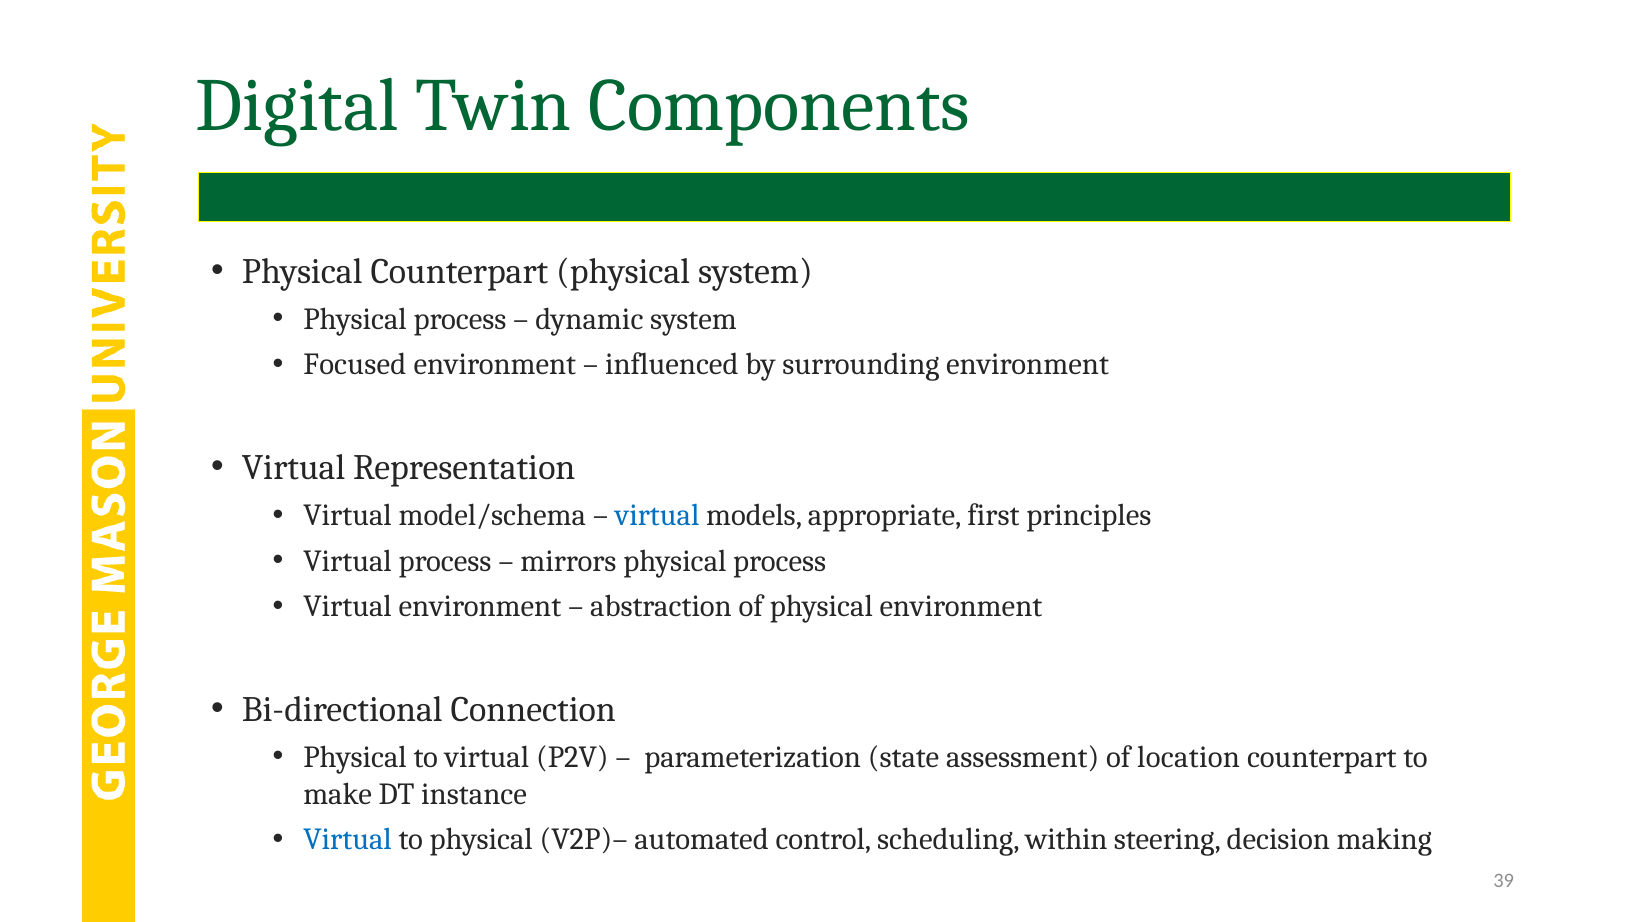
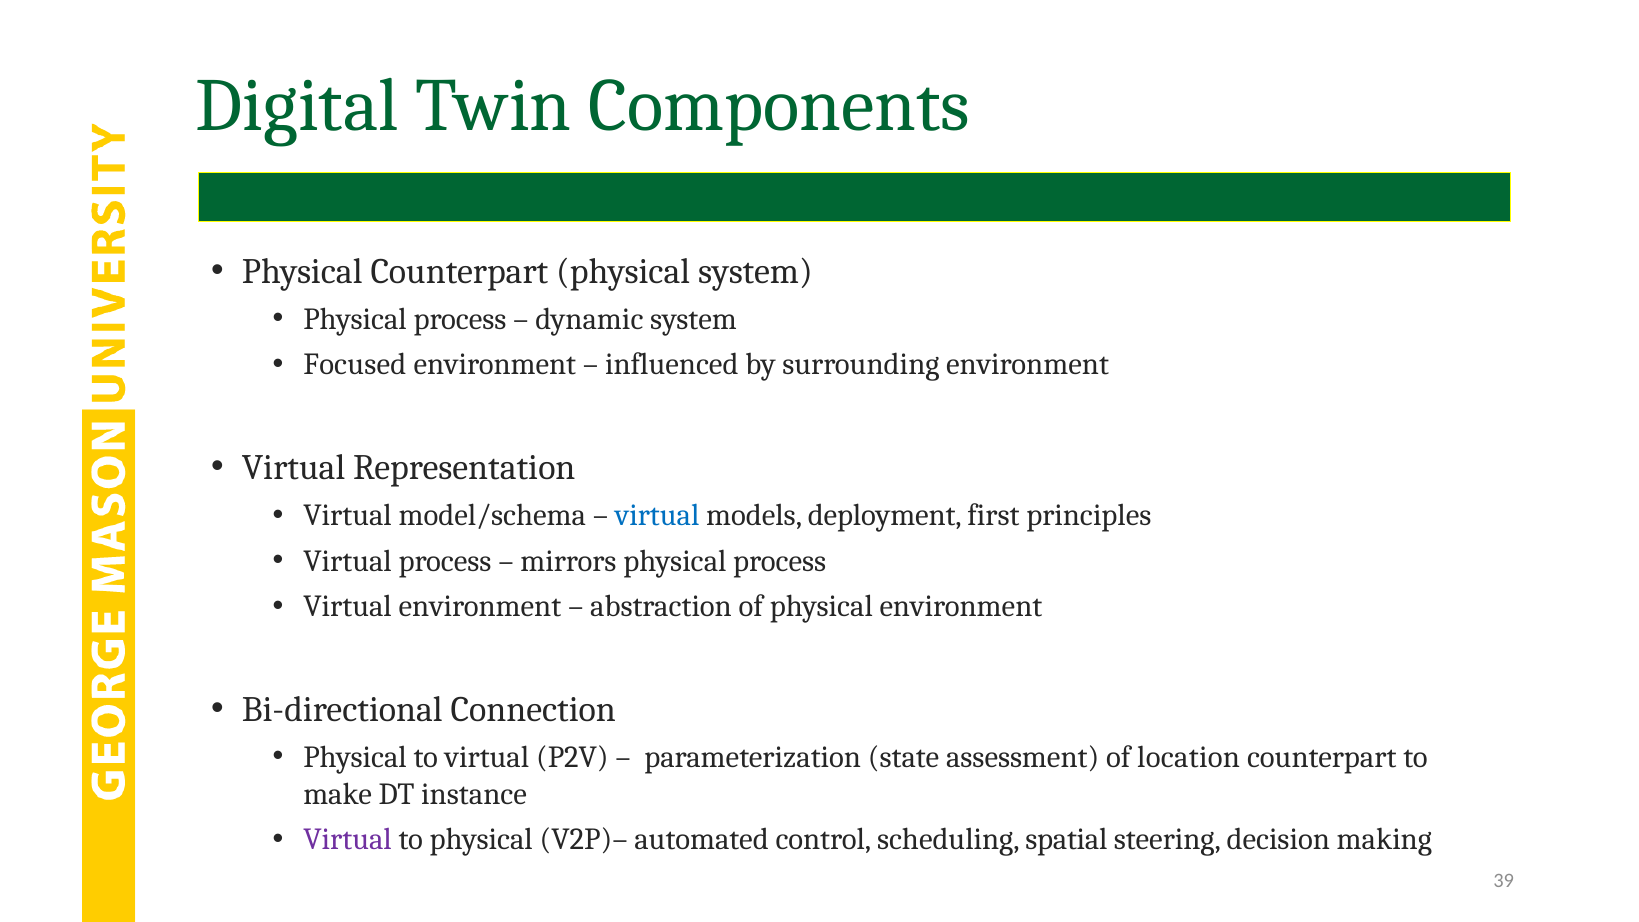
appropriate: appropriate -> deployment (885, 516)
Virtual colour: blue -> purple (348, 840)
within: within -> spatial (1066, 840)
